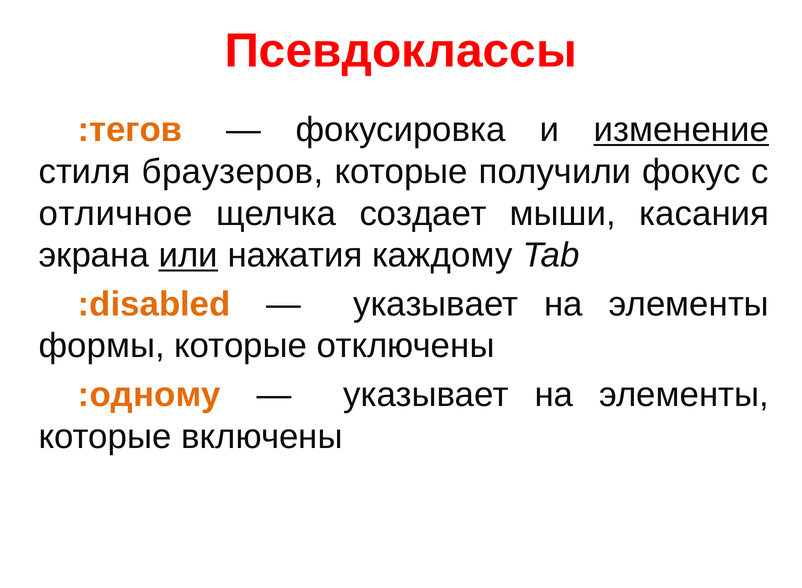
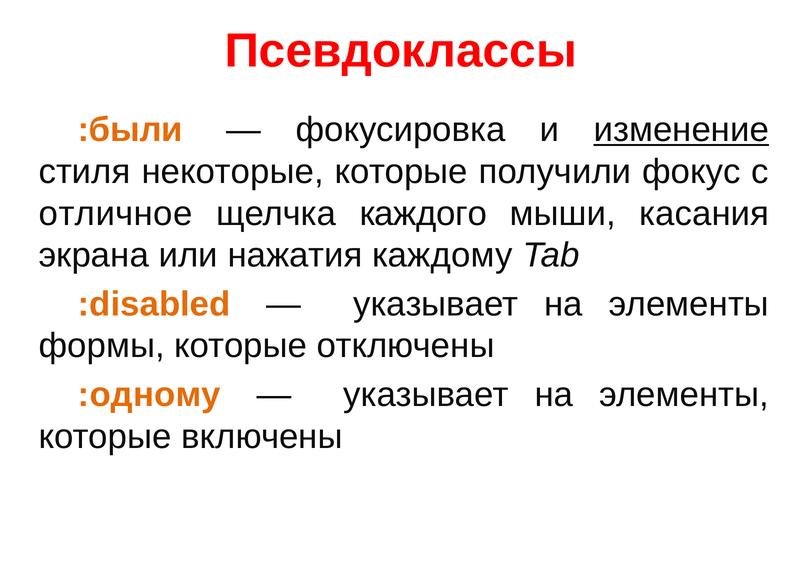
:тегов: :тегов -> :были (130, 130)
браузеров: браузеров -> некоторые (233, 172)
создает: создает -> каждого (423, 213)
или underline: present -> none (188, 255)
